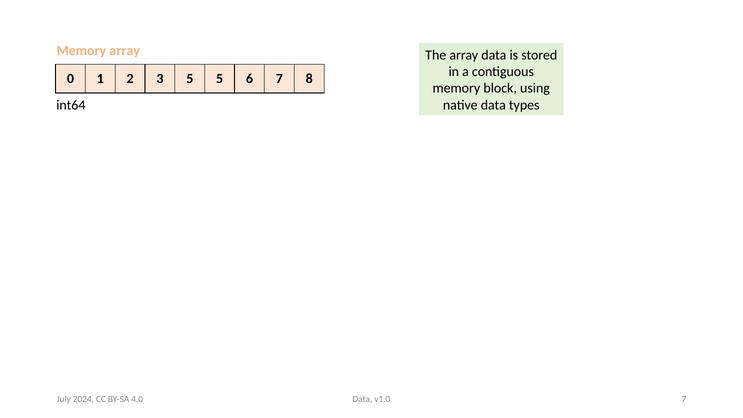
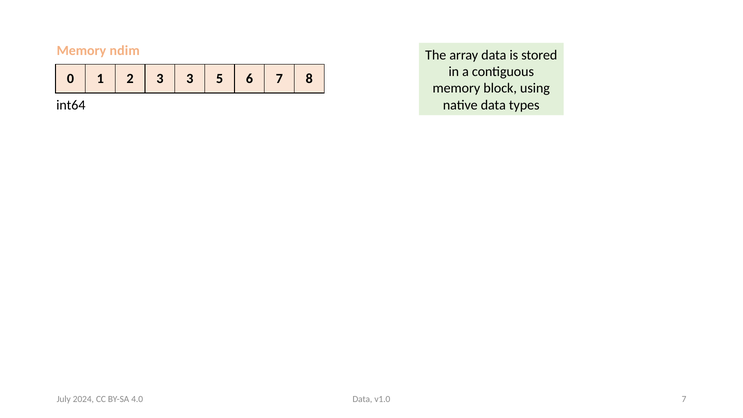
Memory array: array -> ndim (125, 51)
3 5: 5 -> 3 (190, 79)
